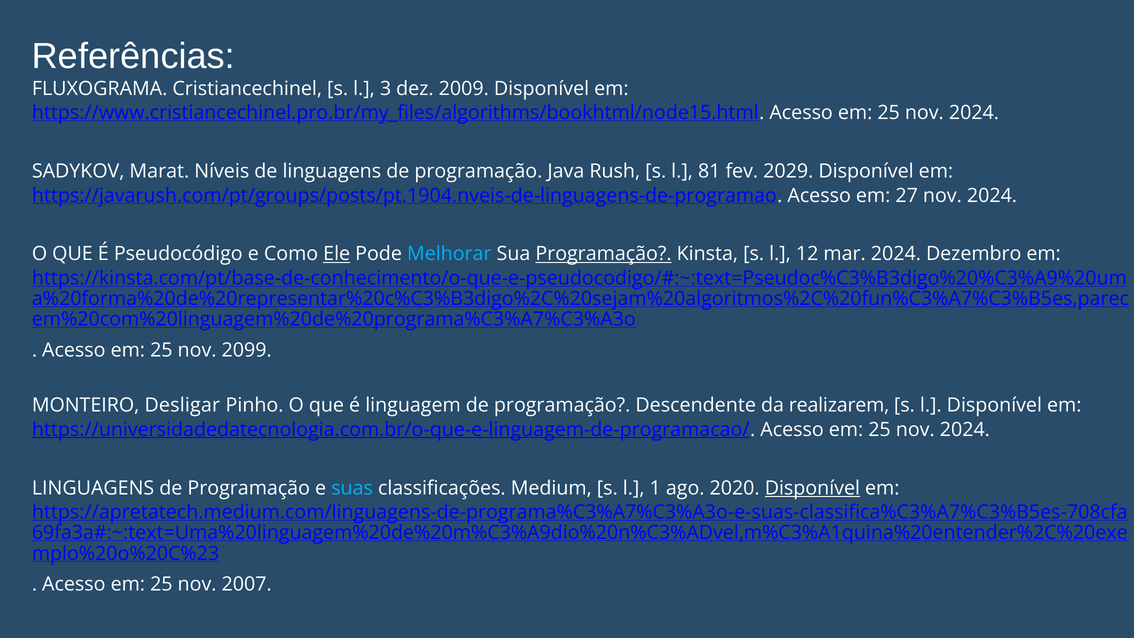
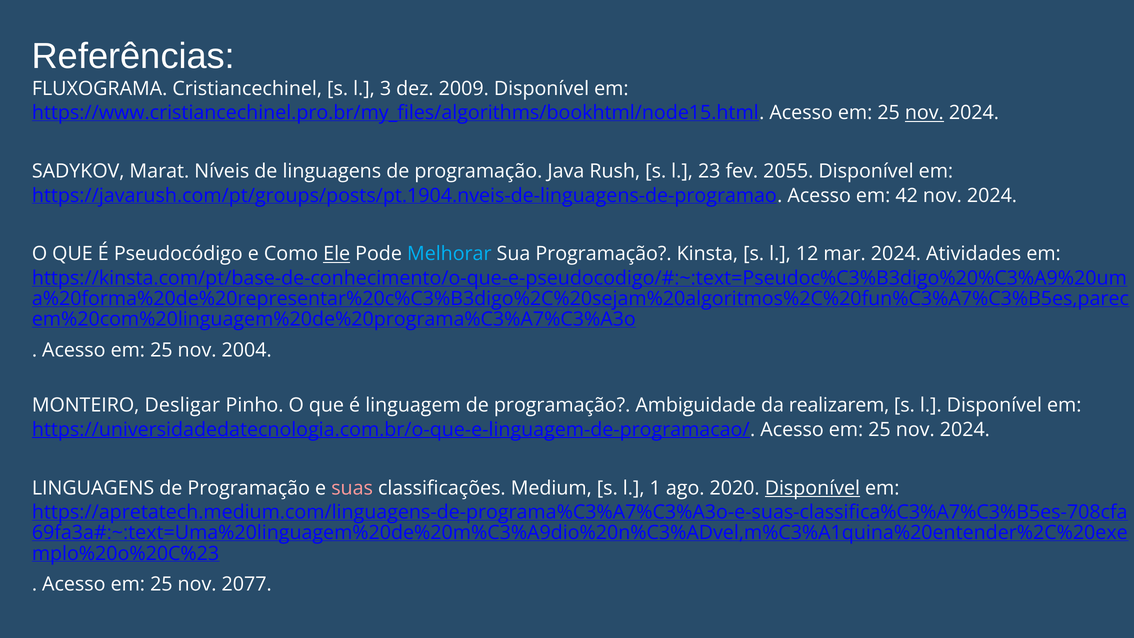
nov underline: none -> present (924, 113)
81: 81 -> 23 (709, 171)
2029: 2029 -> 2055 (788, 171)
27: 27 -> 42 (907, 196)
Programação underline: present -> none (603, 254)
Dezembro: Dezembro -> Atividades (974, 254)
2099: 2099 -> 2004 (247, 350)
Descendente: Descendente -> Ambiguidade (696, 405)
suas colour: light blue -> pink (352, 488)
2007: 2007 -> 2077 (247, 584)
